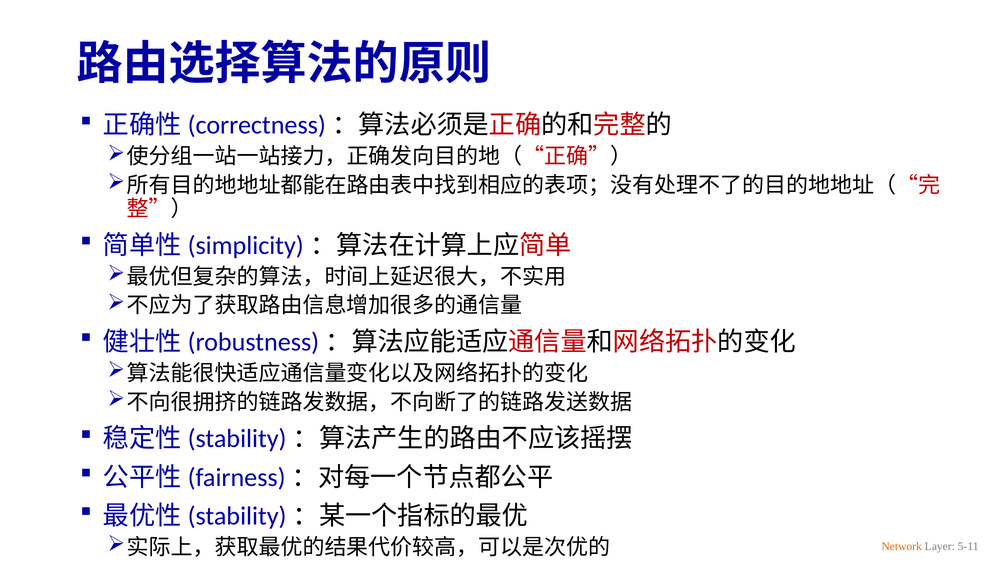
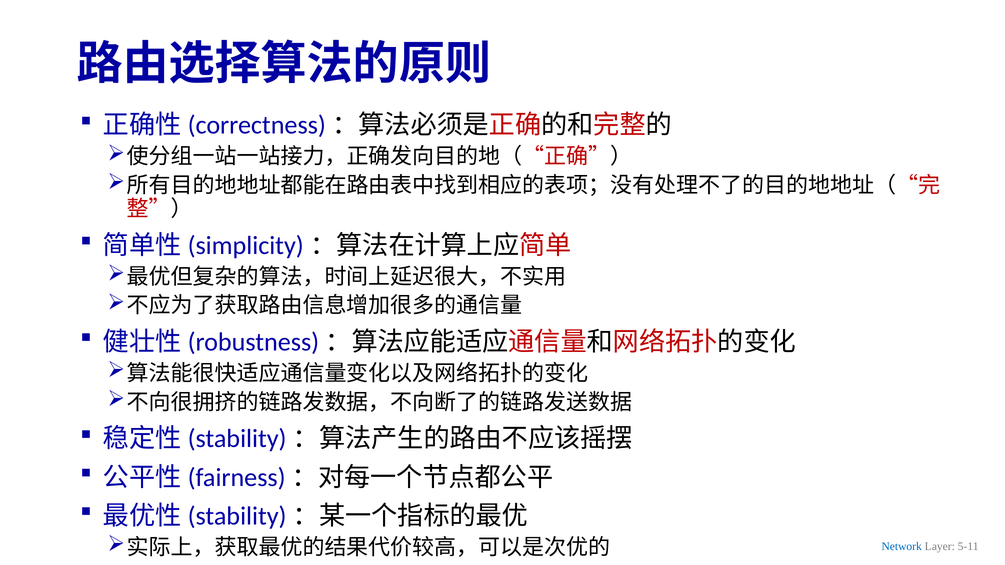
Network colour: orange -> blue (902, 547)
